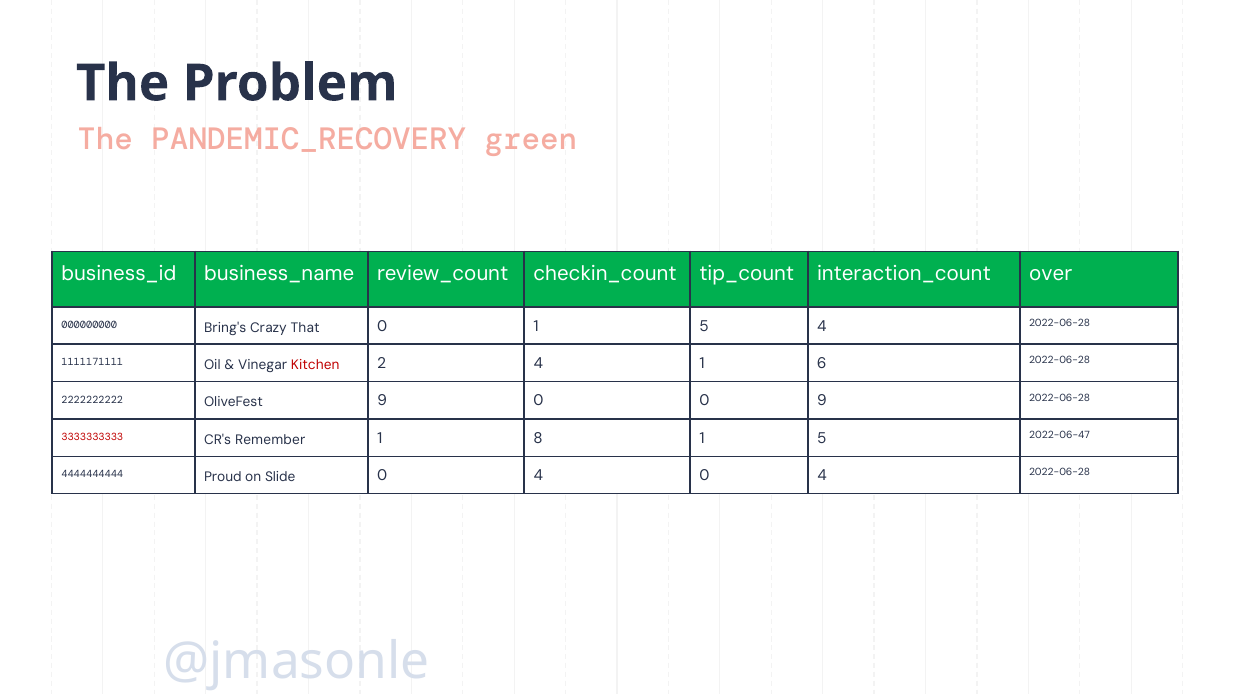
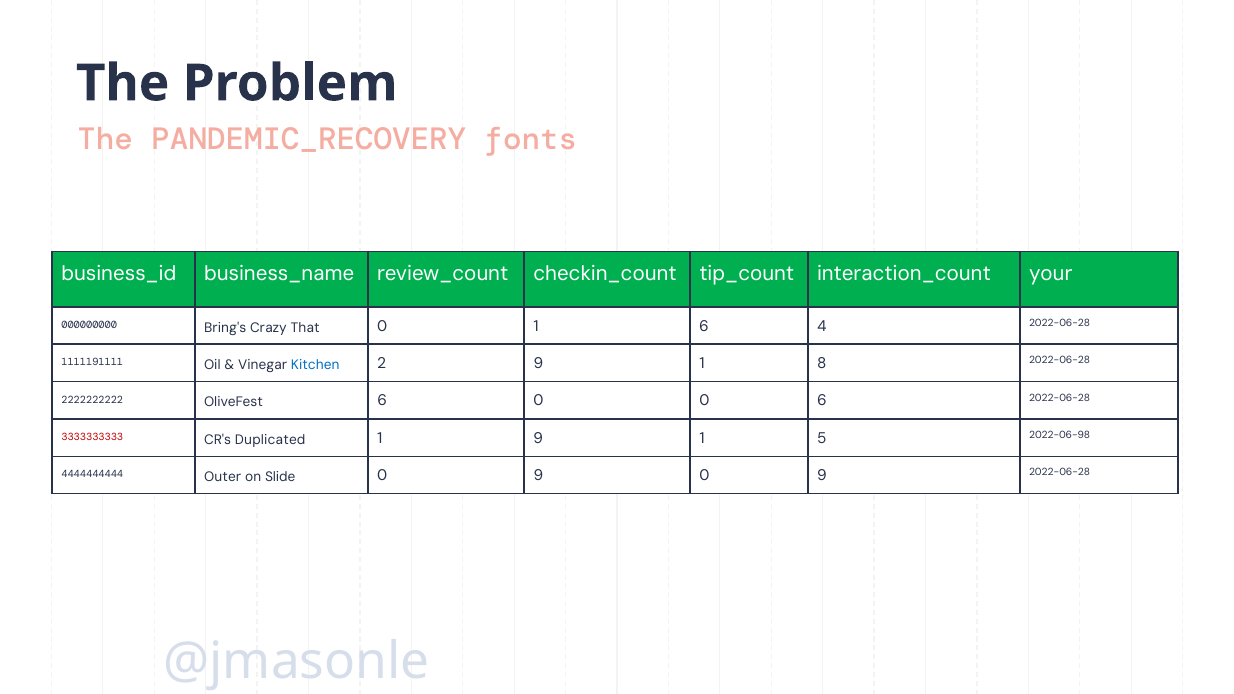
green: green -> fonts (531, 140)
over: over -> your (1051, 274)
0 1 5: 5 -> 6 (704, 326)
1111171111: 1111171111 -> 1111191111 (92, 362)
Kitchen colour: red -> blue (315, 365)
2 4: 4 -> 9 (538, 364)
6: 6 -> 8 (822, 364)
OliveFest 9: 9 -> 6 (382, 401)
0 9: 9 -> 6 (822, 401)
Remember: Remember -> Duplicated (270, 440)
1 8: 8 -> 9 (538, 438)
2022-06-47: 2022-06-47 -> 2022-06-98 (1060, 435)
Proud: Proud -> Outer (223, 477)
4: 4 -> 9 (538, 476)
4: 4 -> 9 (822, 476)
